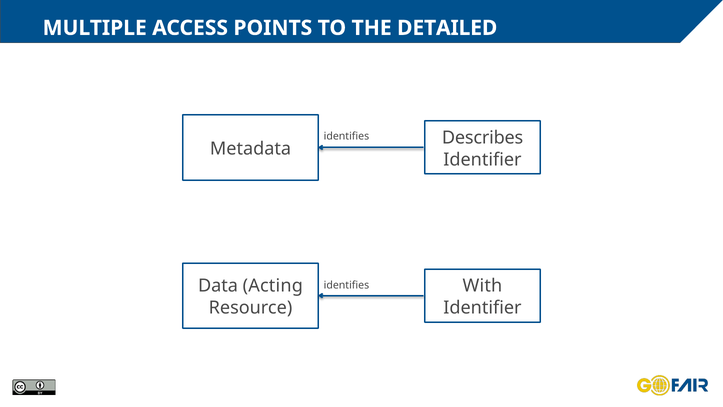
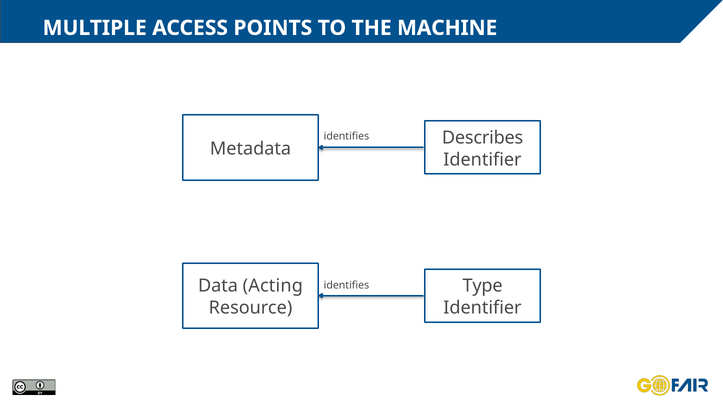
DETAILED: DETAILED -> MACHINE (447, 28)
With: With -> Type (483, 286)
